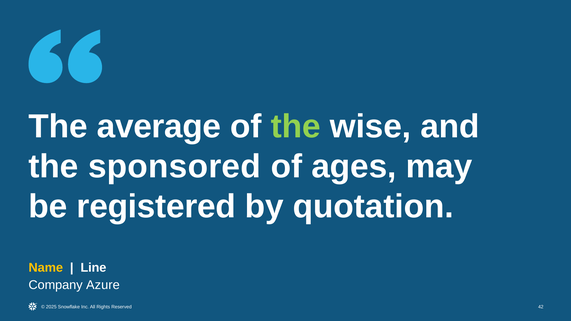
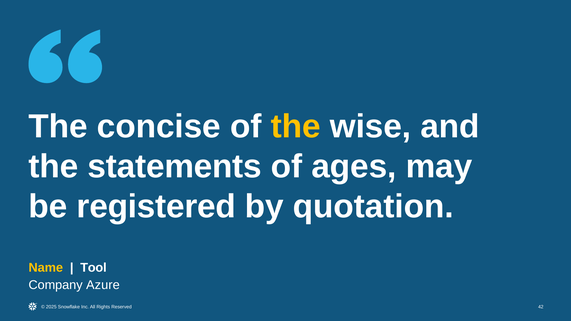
average: average -> concise (159, 127)
the colour: light green -> yellow (296, 127)
sponsored: sponsored -> statements (175, 167)
Line: Line -> Tool (93, 268)
